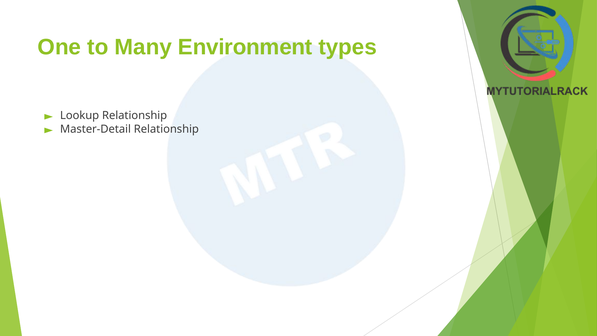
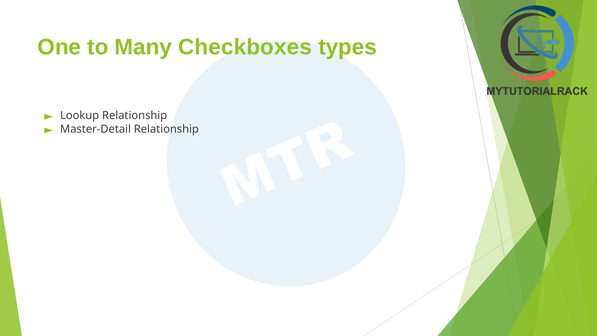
Environment: Environment -> Checkboxes (245, 47)
